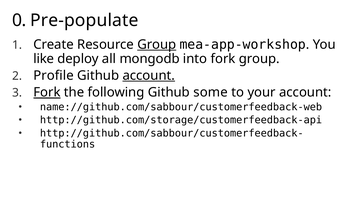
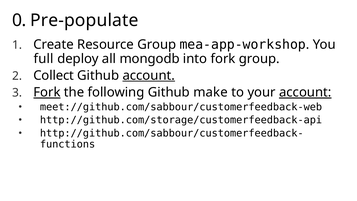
Group underline: present -> none (157, 44)
like: like -> full (44, 59)
Profile: Profile -> Collect (54, 75)
some: some -> make (211, 92)
account underline: none -> present (305, 92)
name://github.com/sabbour/customerfeedback-web: name://github.com/sabbour/customerfeedback-web -> meet://github.com/sabbour/customerfeedback-web (181, 107)
